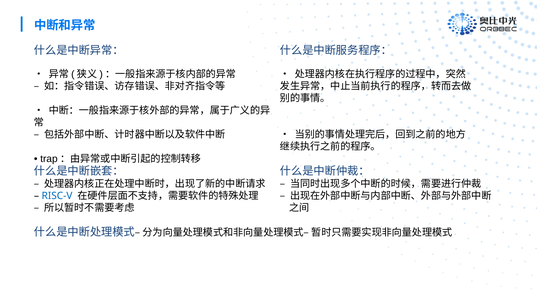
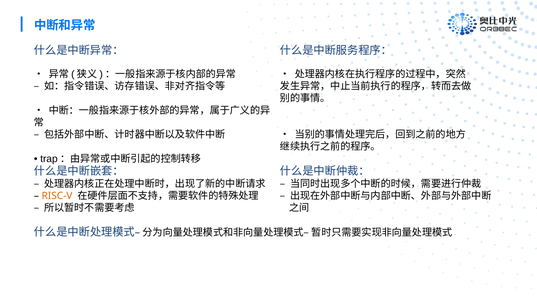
RISC-V colour: blue -> orange (57, 196)
